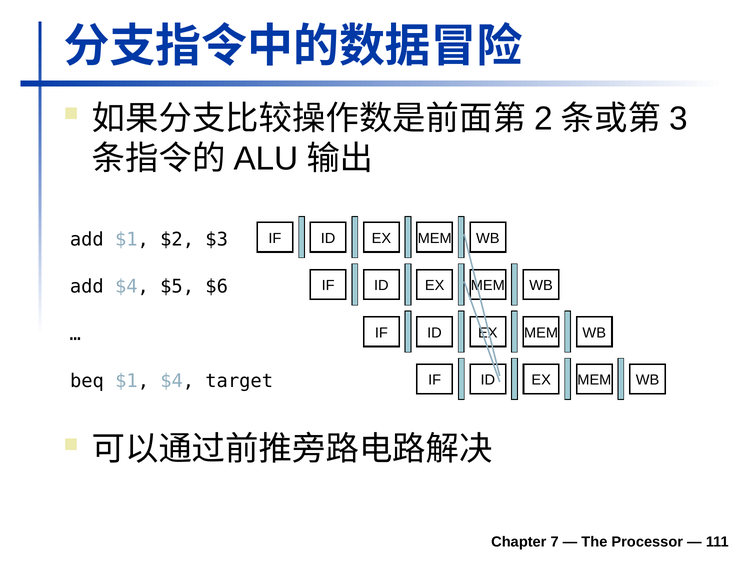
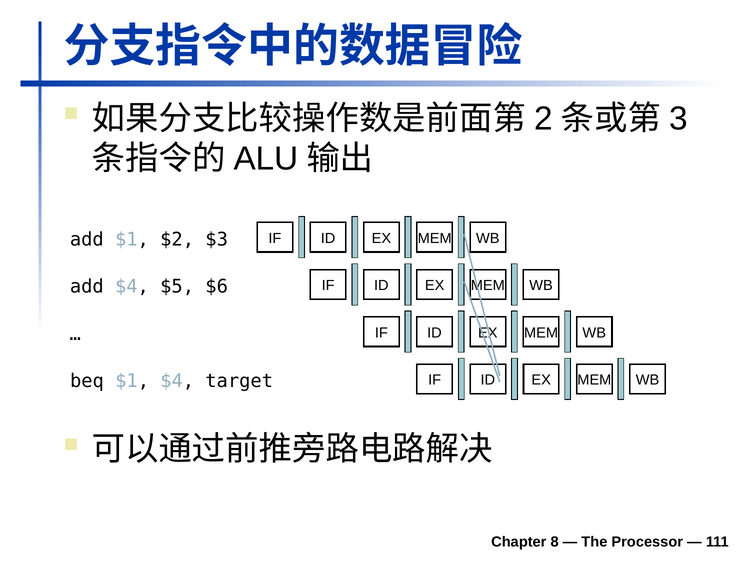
7: 7 -> 8 (555, 542)
